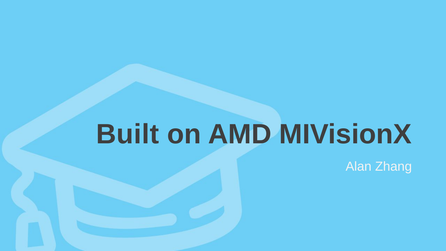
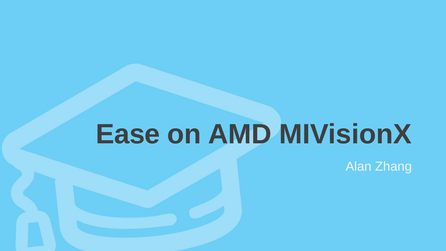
Built: Built -> Ease (128, 134)
